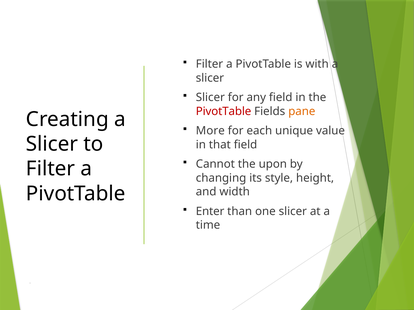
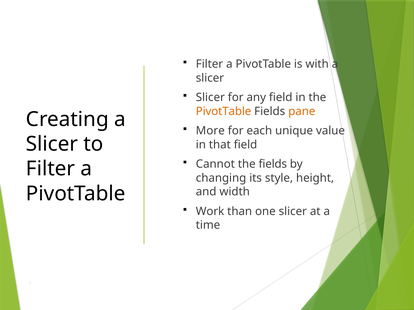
PivotTable colour: red -> orange (224, 111)
the upon: upon -> fields (273, 164)
Enter: Enter -> Work (210, 212)
